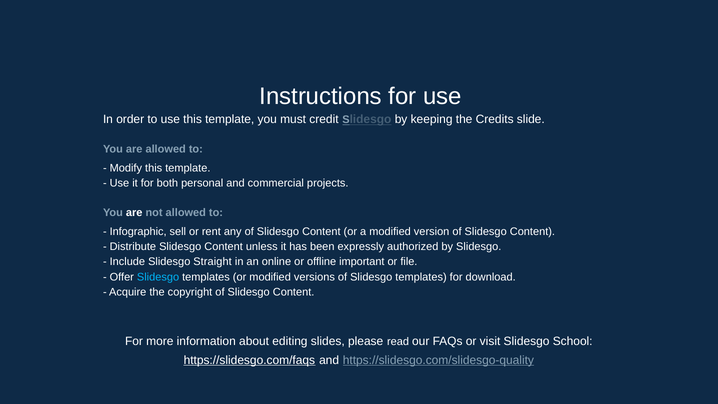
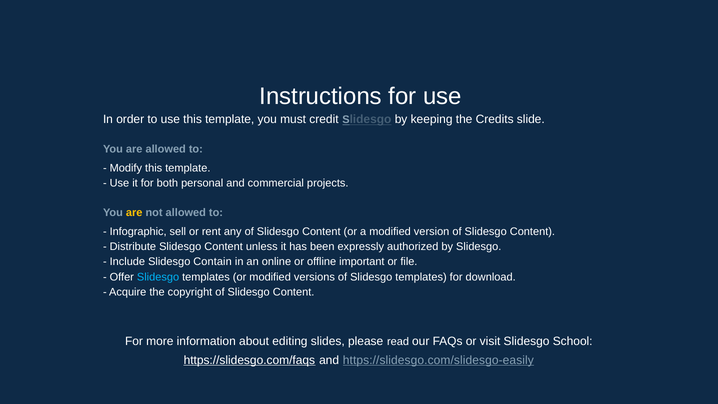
are colour: white -> yellow (134, 212)
Straight: Straight -> Contain (213, 262)
https://slidesgo.com/slidesgo-quality: https://slidesgo.com/slidesgo-quality -> https://slidesgo.com/slidesgo-easily (438, 360)
